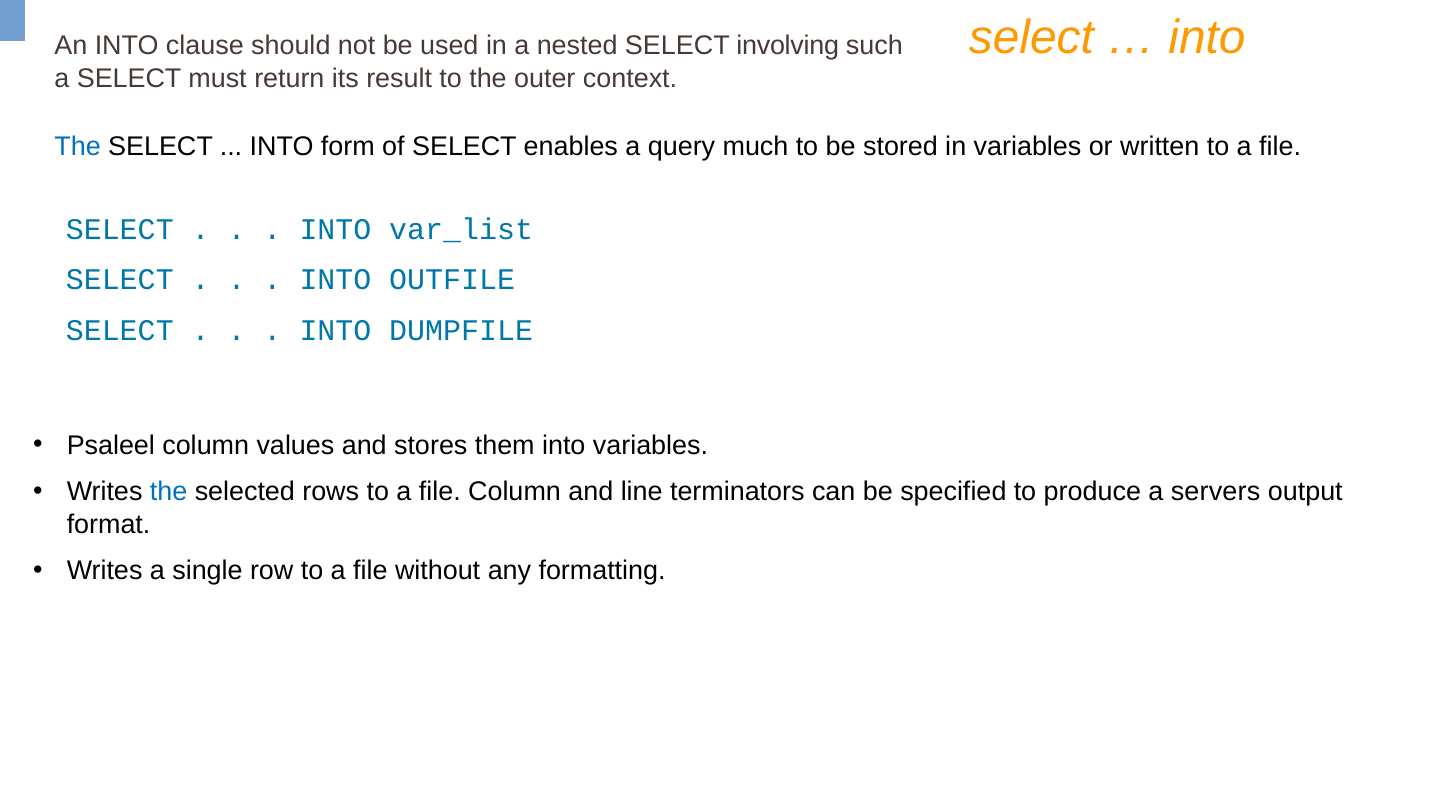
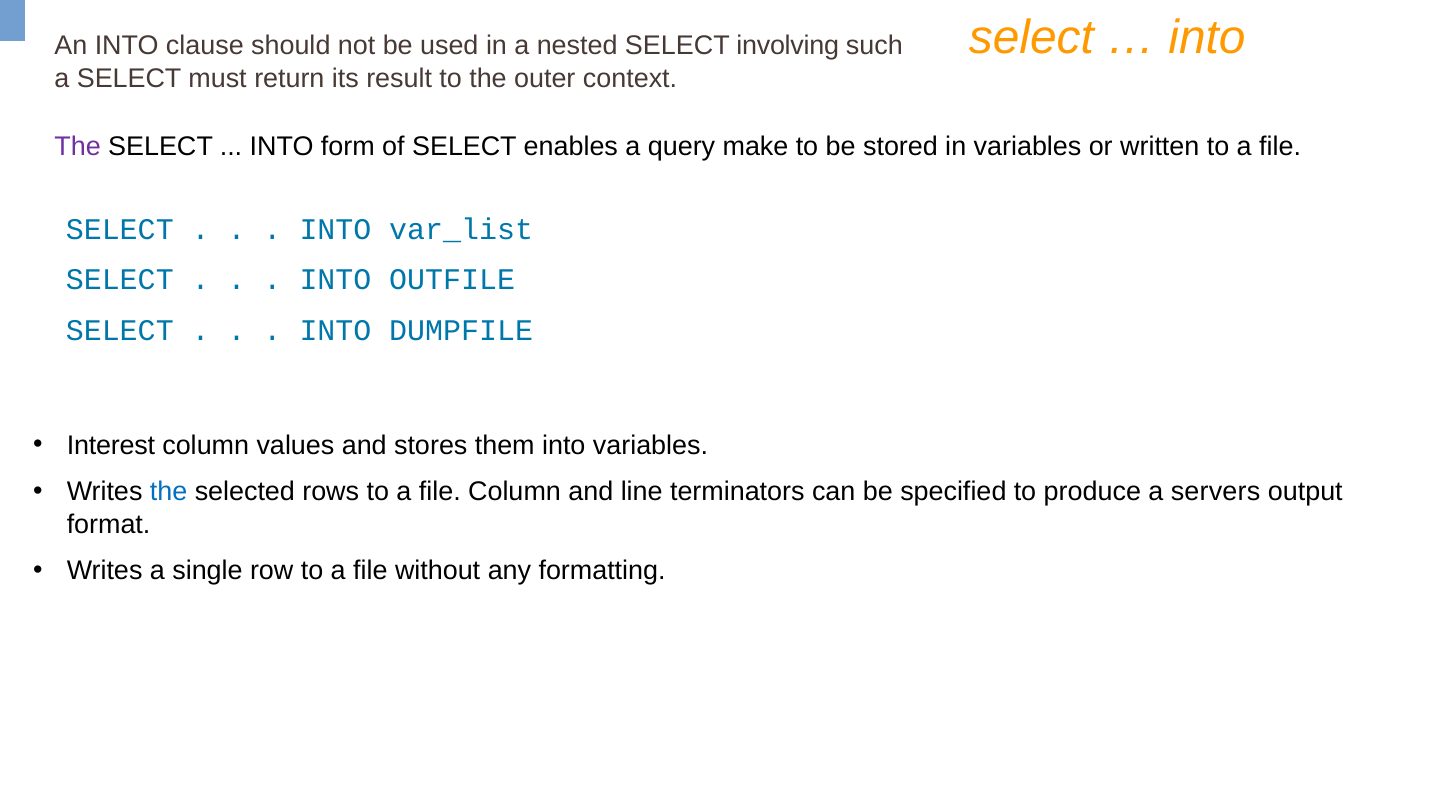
The colour: blue -> purple (78, 146)
much: much -> make (755, 146)
Psaleel: Psaleel -> Interest (111, 445)
